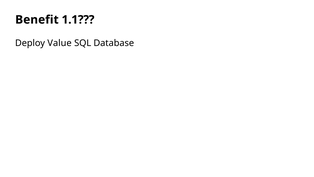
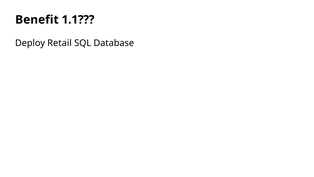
Value: Value -> Retail (60, 43)
